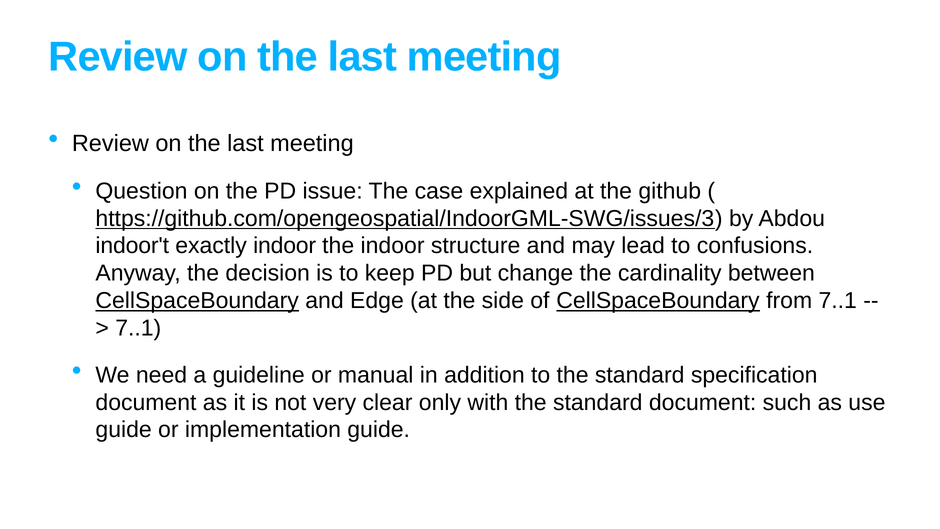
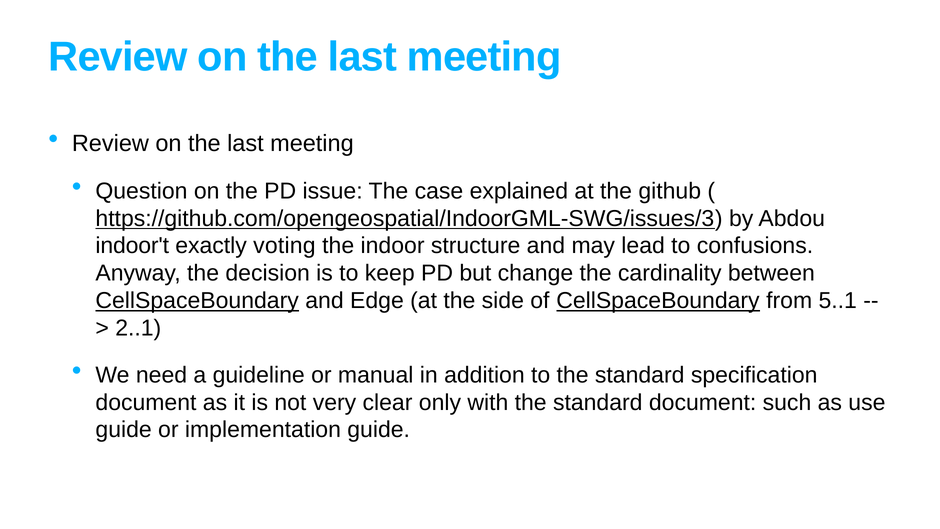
exactly indoor: indoor -> voting (284, 246)
from 7..1: 7..1 -> 5..1 (838, 300)
7..1: 7..1 -> 2..1 (138, 328)
